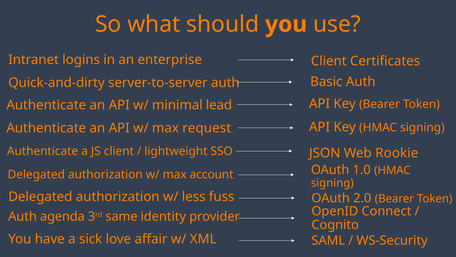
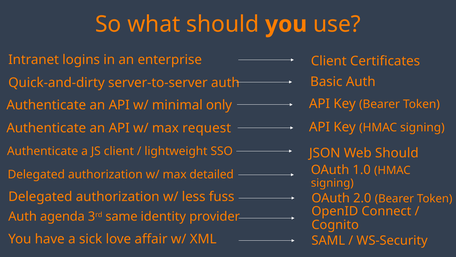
lead: lead -> only (219, 105)
Web Rookie: Rookie -> Should (397, 153)
account: account -> detailed (212, 174)
